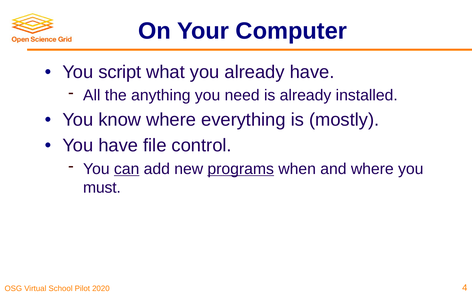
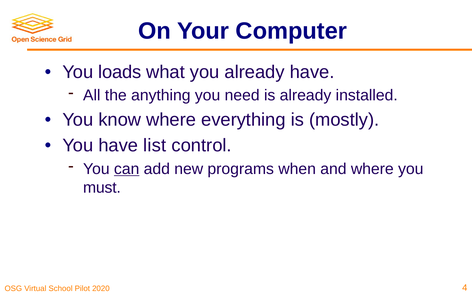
script: script -> loads (120, 72)
file: file -> list (155, 145)
programs underline: present -> none (241, 169)
